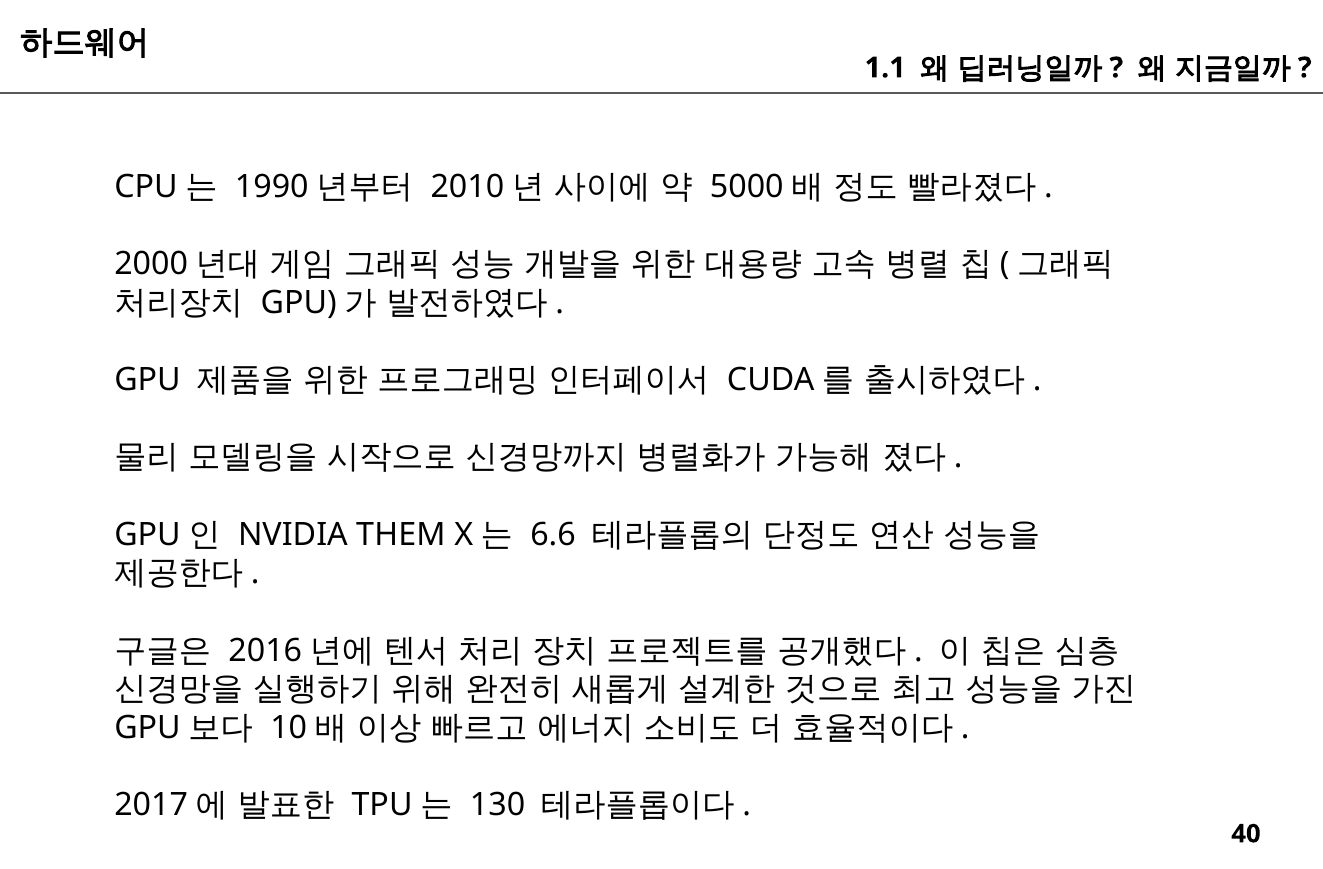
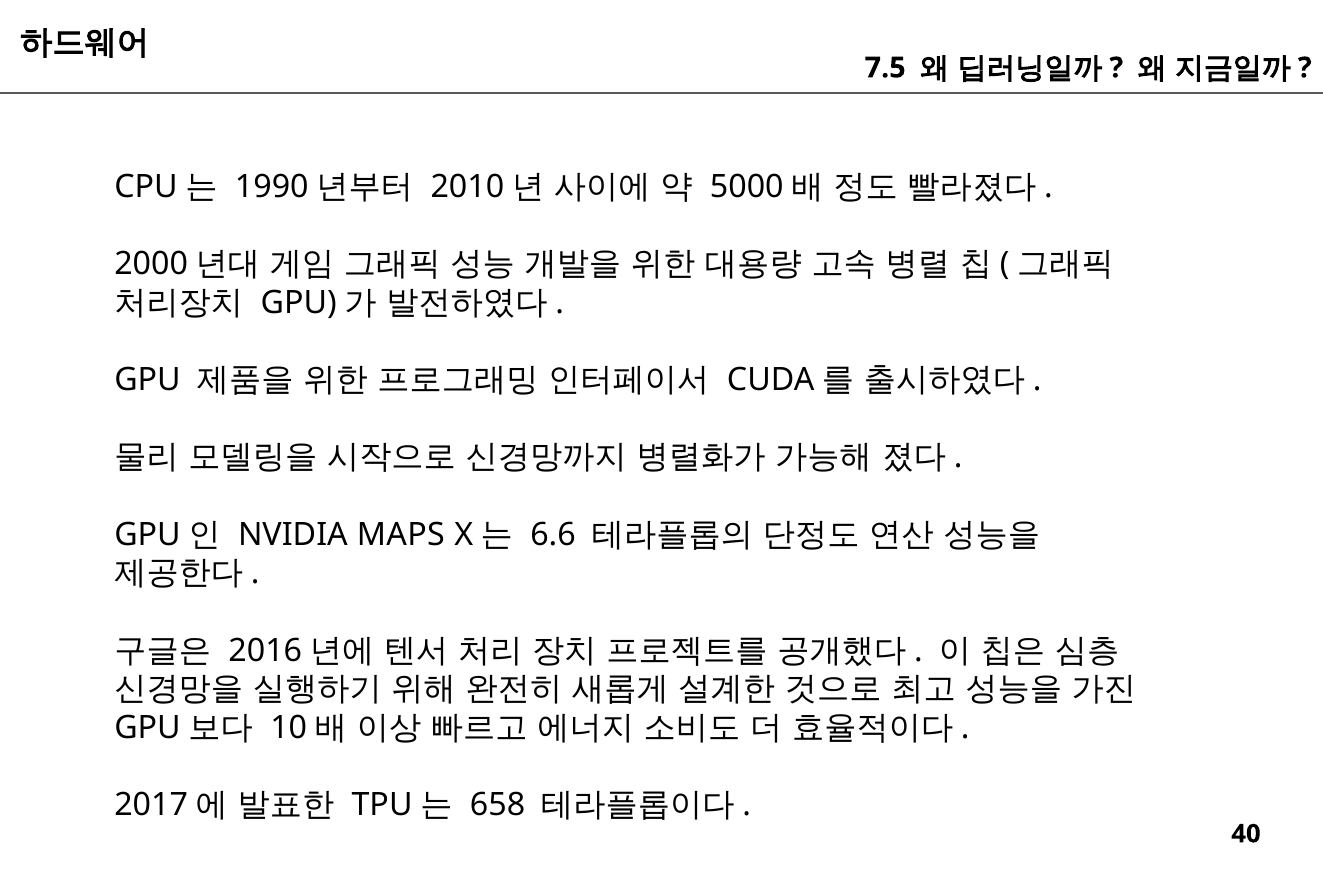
1.1: 1.1 -> 7.5 (885, 68)
THEM: THEM -> MAPS (401, 535)
130: 130 -> 658 (498, 805)
